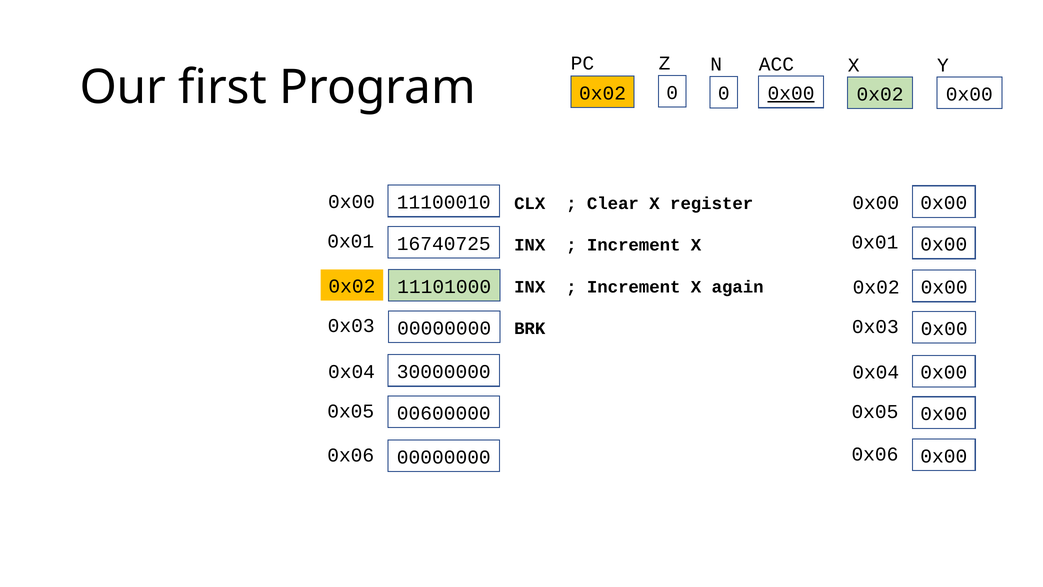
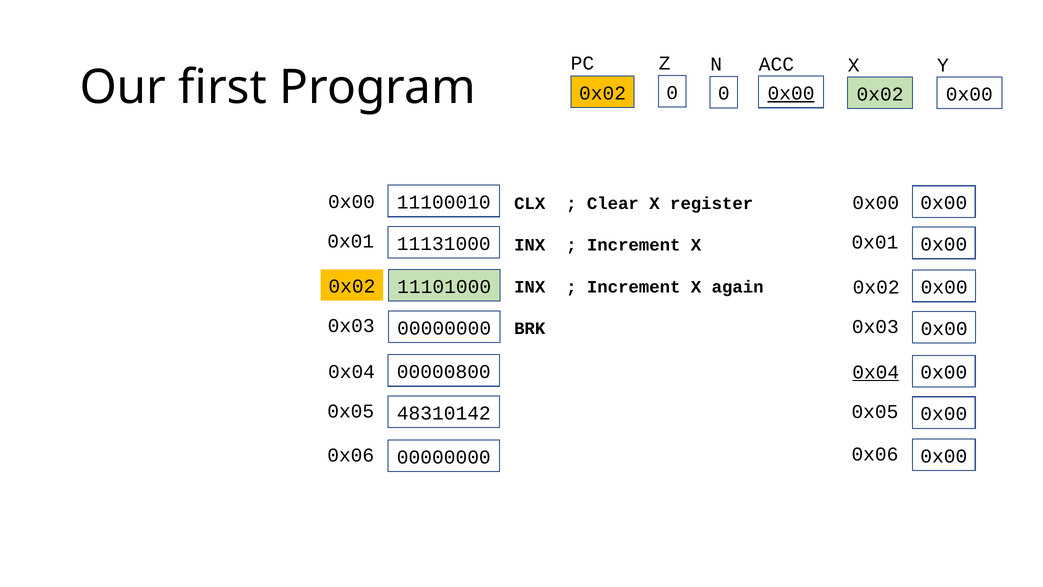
16740725: 16740725 -> 11131000 (444, 244)
30000000: 30000000 -> 00000800 (444, 372)
0x04 underline: none -> present (876, 372)
00600000: 00600000 -> 48310142 (444, 413)
